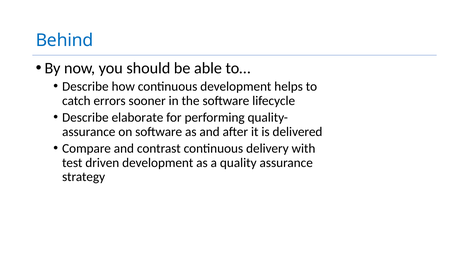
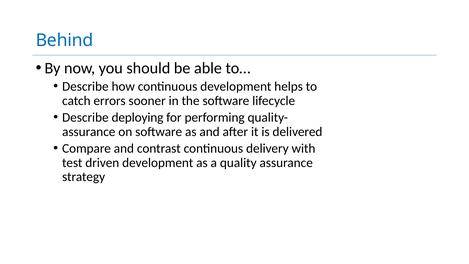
elaborate: elaborate -> deploying (137, 117)
